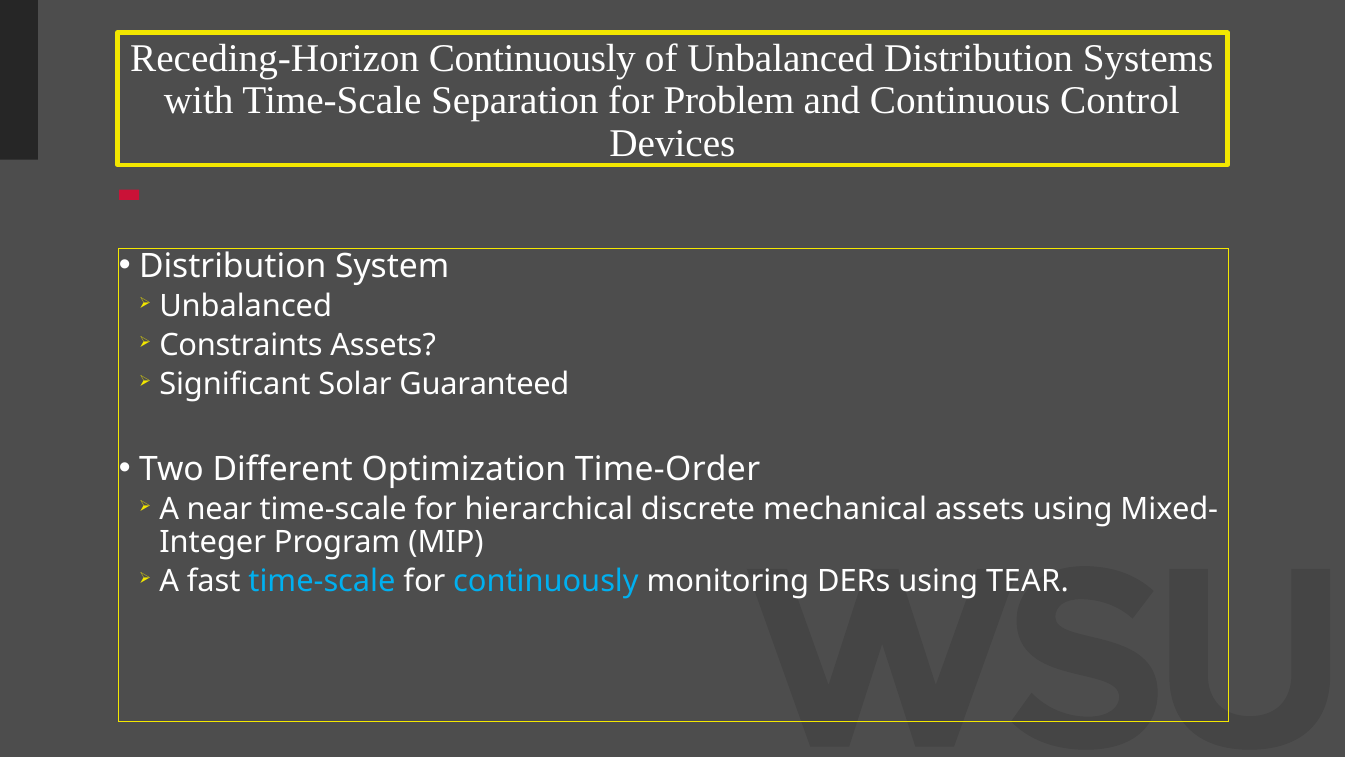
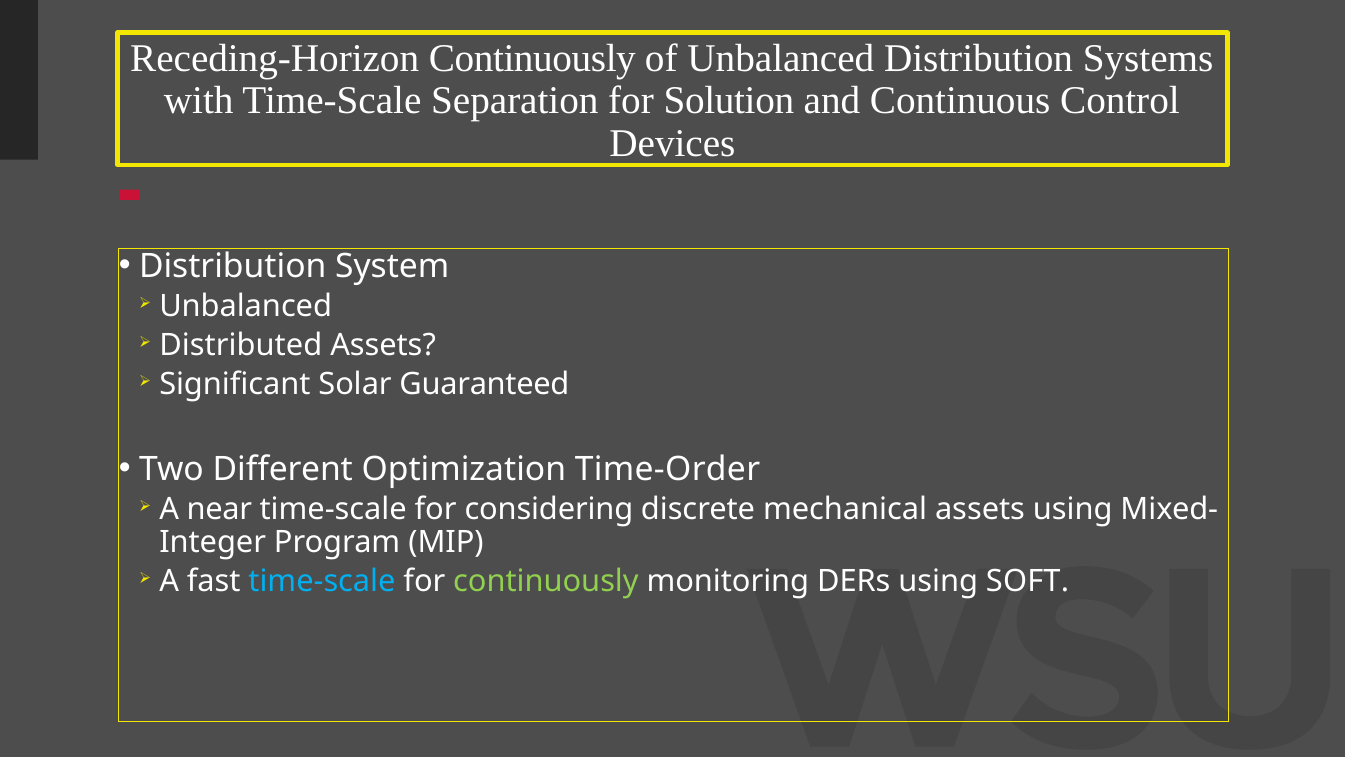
Problem: Problem -> Solution (729, 101)
Constraints: Constraints -> Distributed (241, 345)
hierarchical: hierarchical -> considering (549, 509)
continuously colour: light blue -> light green (546, 581)
TEAR: TEAR -> SOFT (1028, 581)
